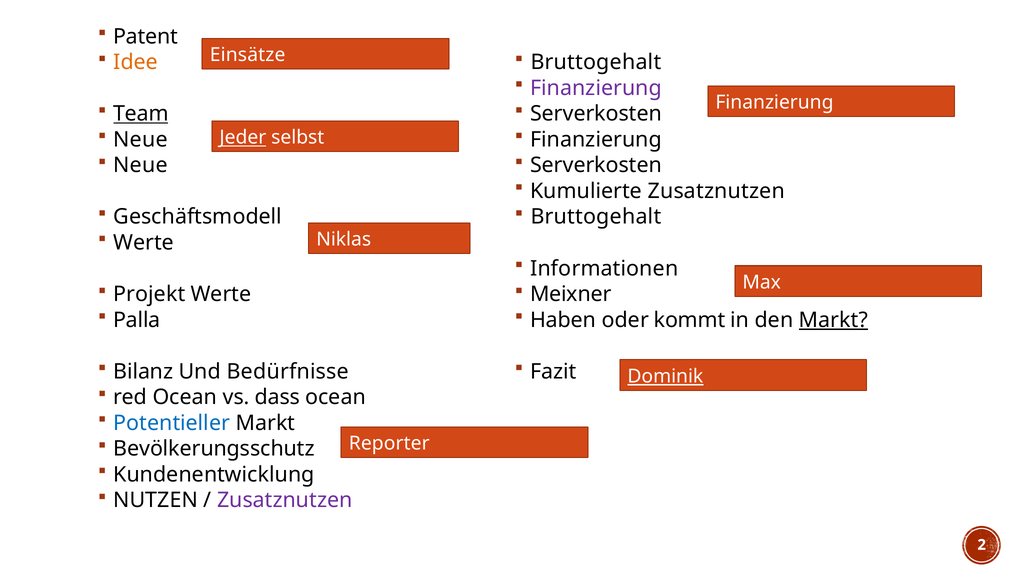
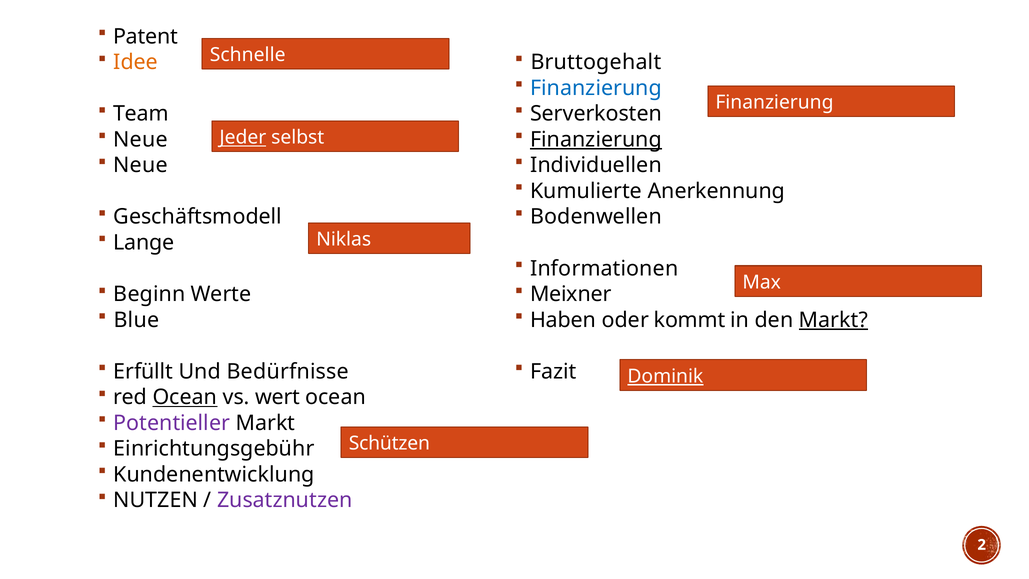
Einsätze: Einsätze -> Schnelle (248, 55)
Finanzierung colour: purple -> blue (596, 88)
Team underline: present -> none (141, 114)
Finanzierung underline: none -> present (596, 140)
Serverkosten: Serverkosten -> Individuellen (596, 165)
Kumulierte Zusatznutzen: Zusatznutzen -> Anerkennung (716, 191)
Bruttogehalt: Bruttogehalt -> Bodenwellen (596, 217)
Werte: Werte -> Lange (144, 243)
Projekt: Projekt -> Beginn (149, 294)
Palla: Palla -> Blue (137, 320)
Bilanz: Bilanz -> Erfüllt (143, 371)
Ocean underline: none -> present (185, 397)
dass: dass -> wert (278, 397)
Potentieller colour: blue -> purple (172, 423)
Reporter: Reporter -> Schützen (389, 443)
Bevölkerungsschutz: Bevölkerungsschutz -> Einrichtungsgebühr (214, 449)
